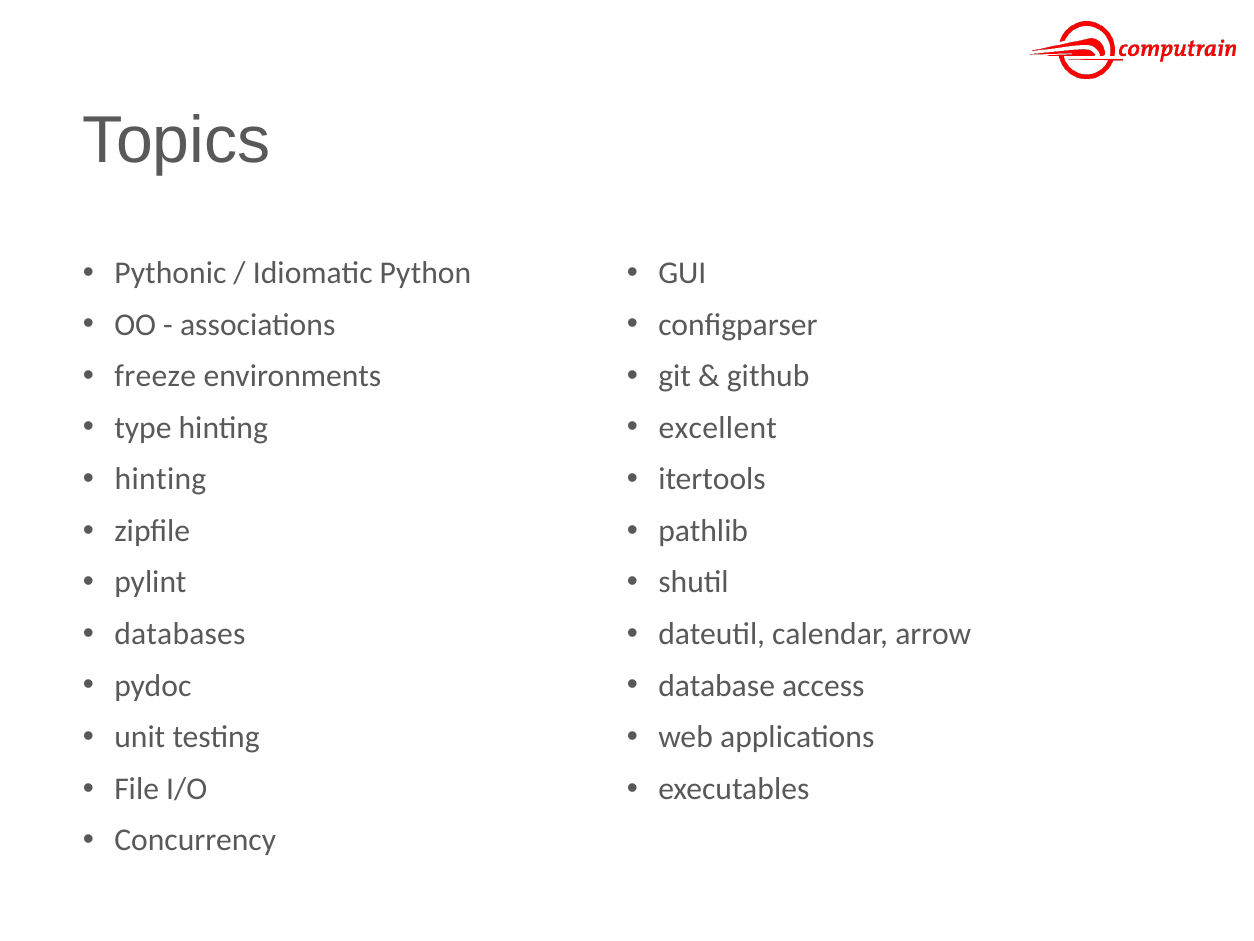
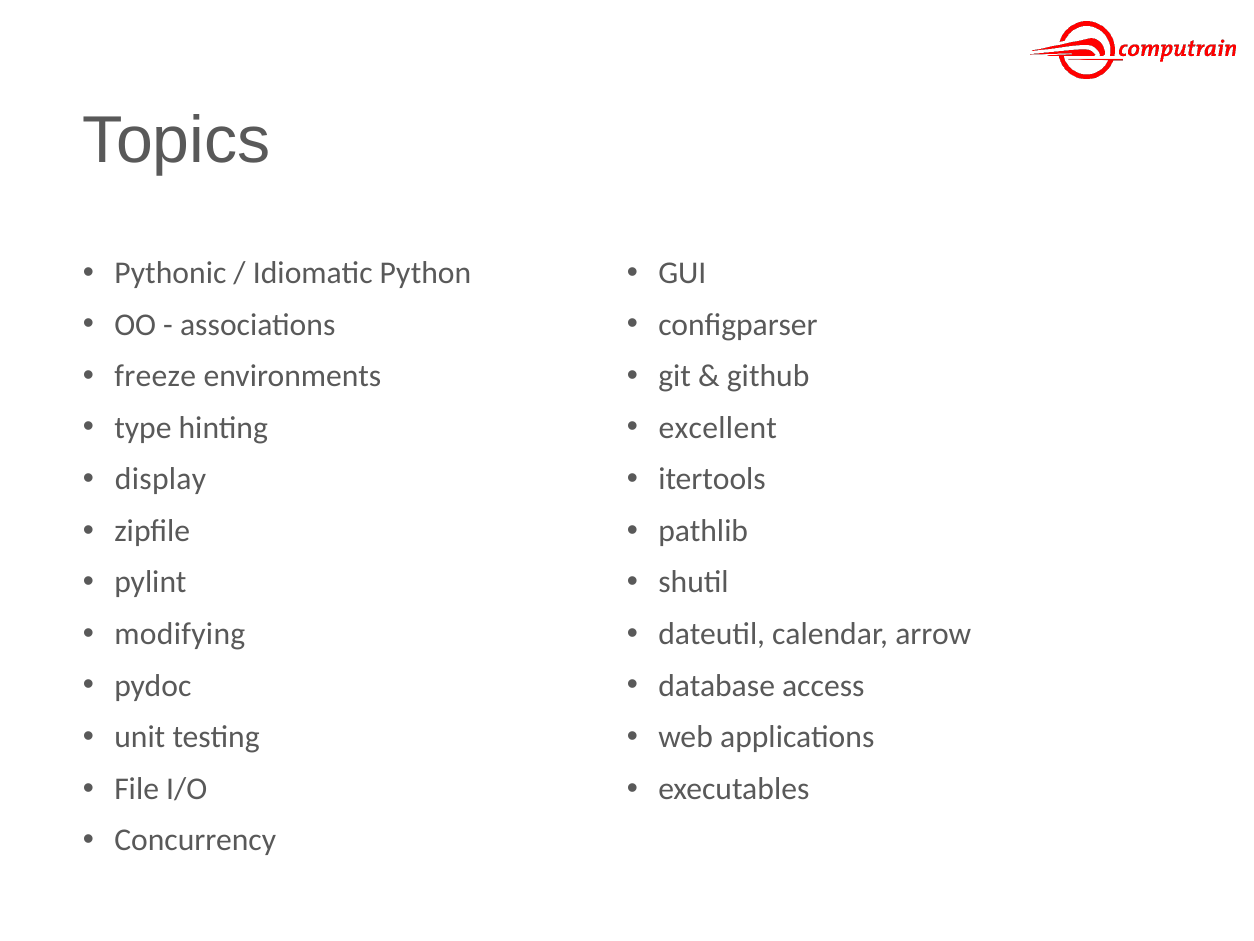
hinting: hinting -> display (161, 479)
databases: databases -> modifying (180, 634)
